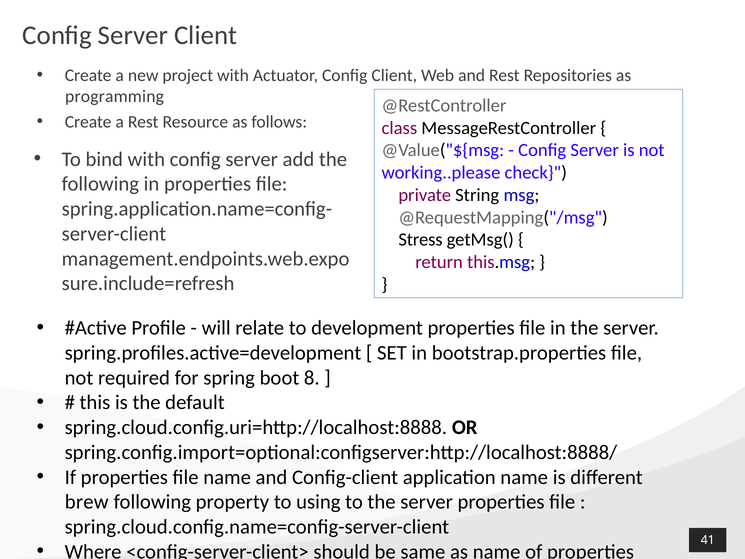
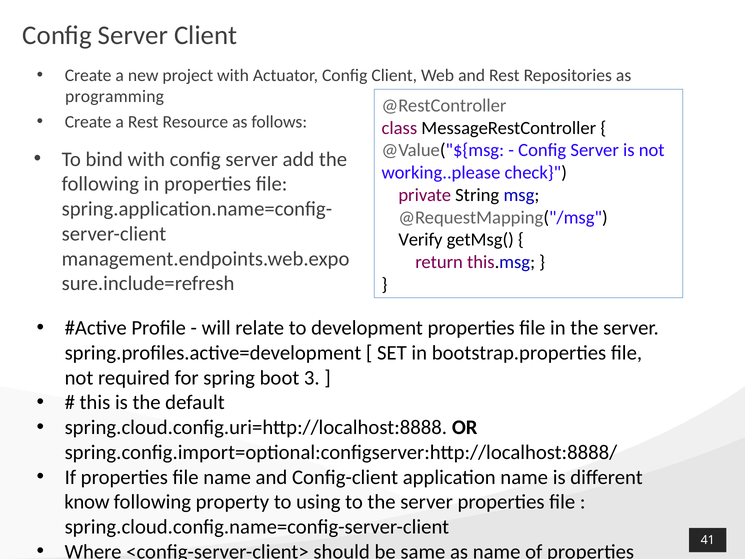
Stress: Stress -> Verify (420, 240)
8: 8 -> 3 (312, 378)
brew: brew -> know (87, 502)
